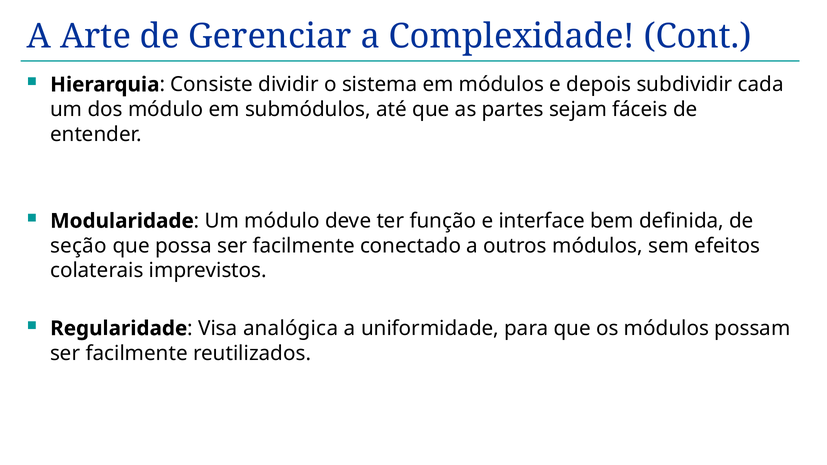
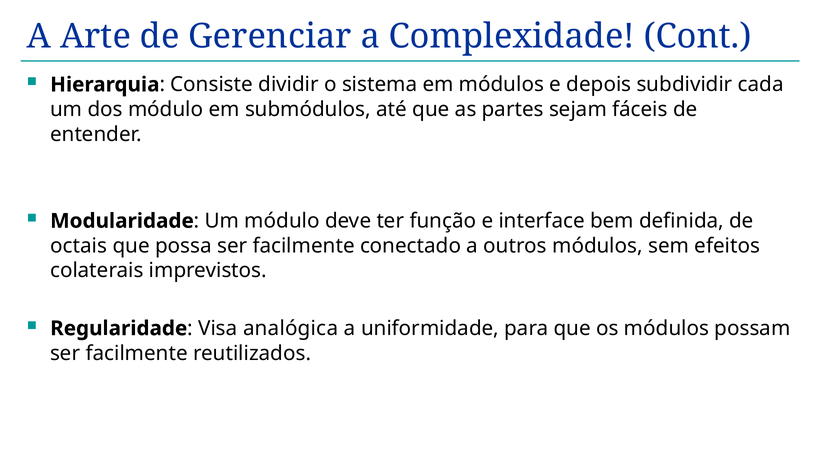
seção: seção -> octais (79, 246)
